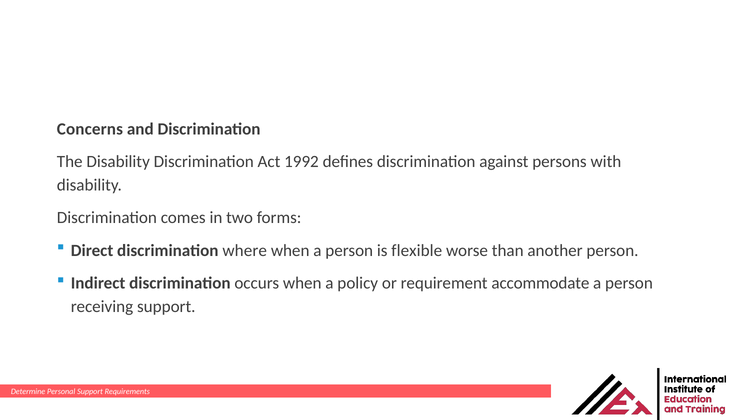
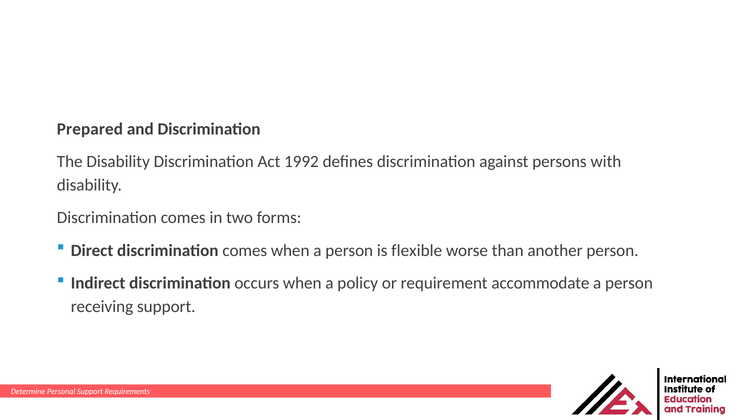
Concerns: Concerns -> Prepared (90, 129)
Direct discrimination where: where -> comes (245, 250)
